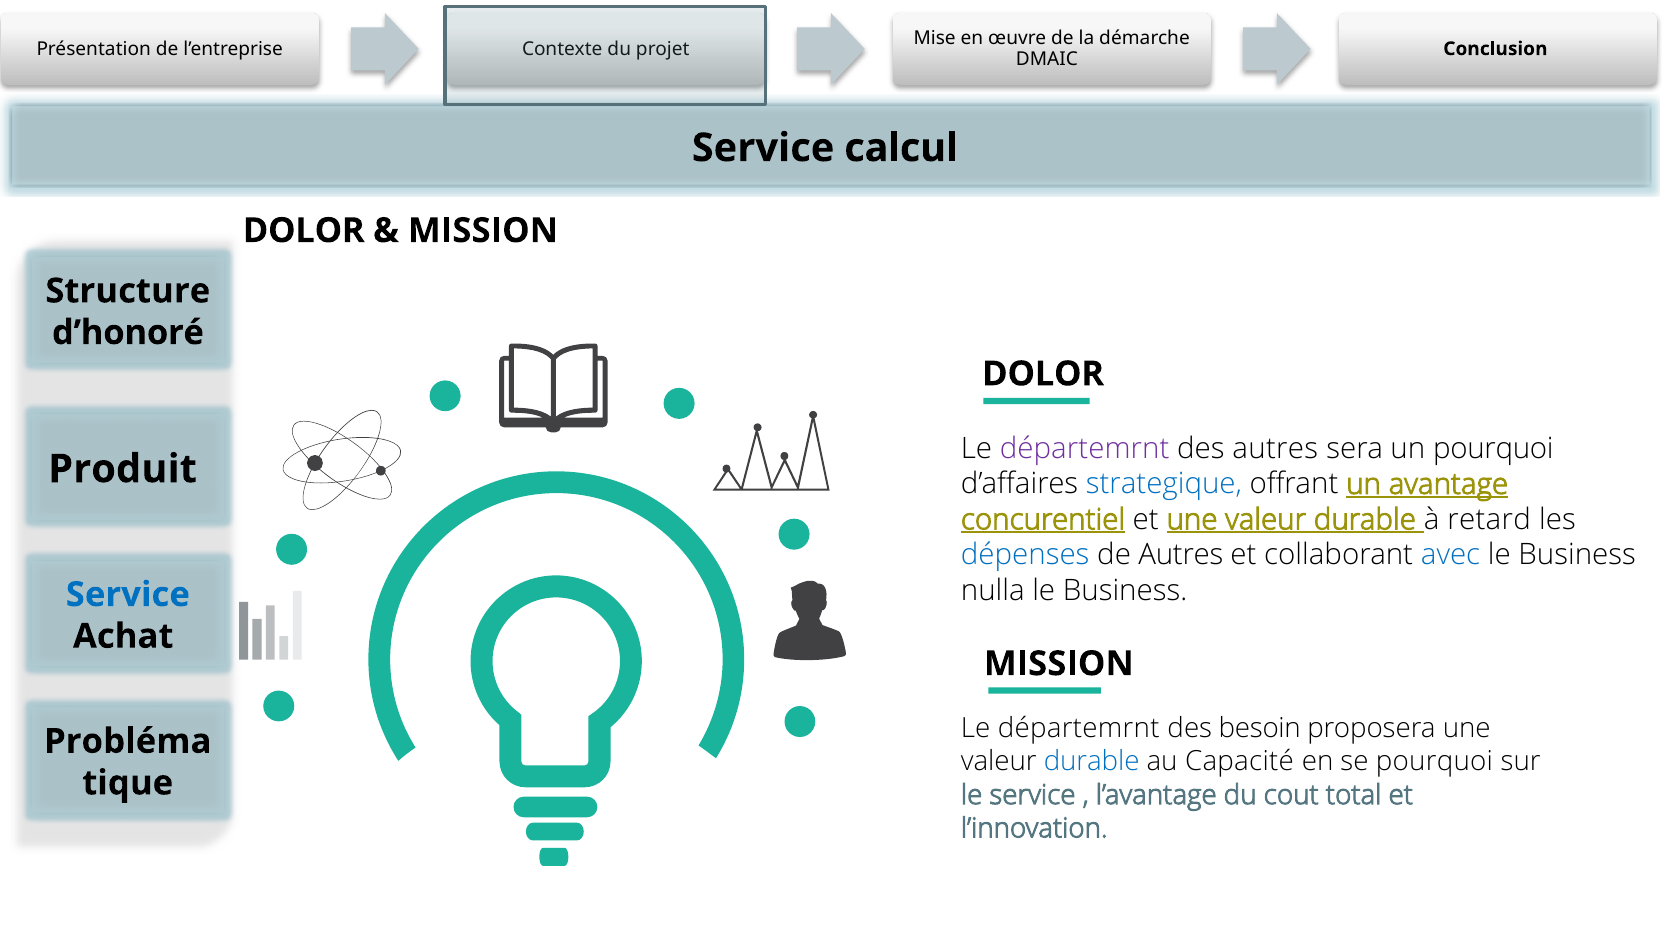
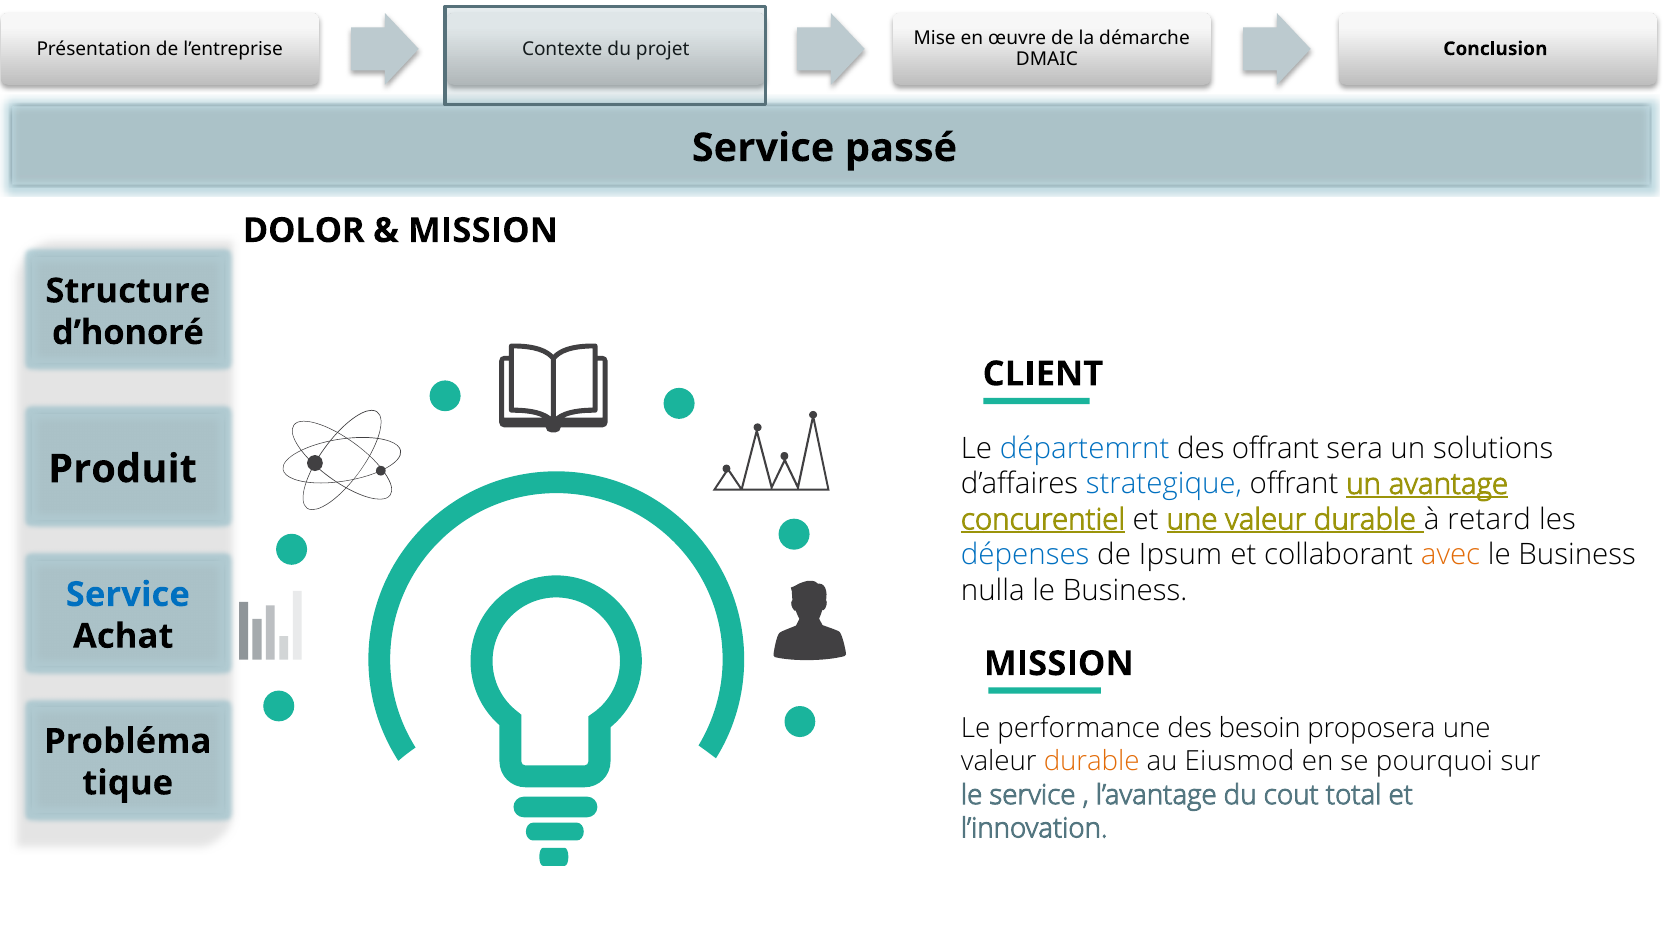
calcul: calcul -> passé (901, 148)
DOLOR: DOLOR -> CLIENT (1043, 374)
départemrnt colour: purple -> blue (1085, 449)
des autres: autres -> offrant (1276, 449)
un pourquoi: pourquoi -> solutions (1493, 449)
de Autres: Autres -> Ipsum (1181, 555)
avec colour: blue -> orange (1451, 555)
départemrnt: départemrnt -> performance (1079, 728)
durable colour: blue -> orange (1092, 761)
Capacité: Capacité -> Eiusmod (1239, 761)
